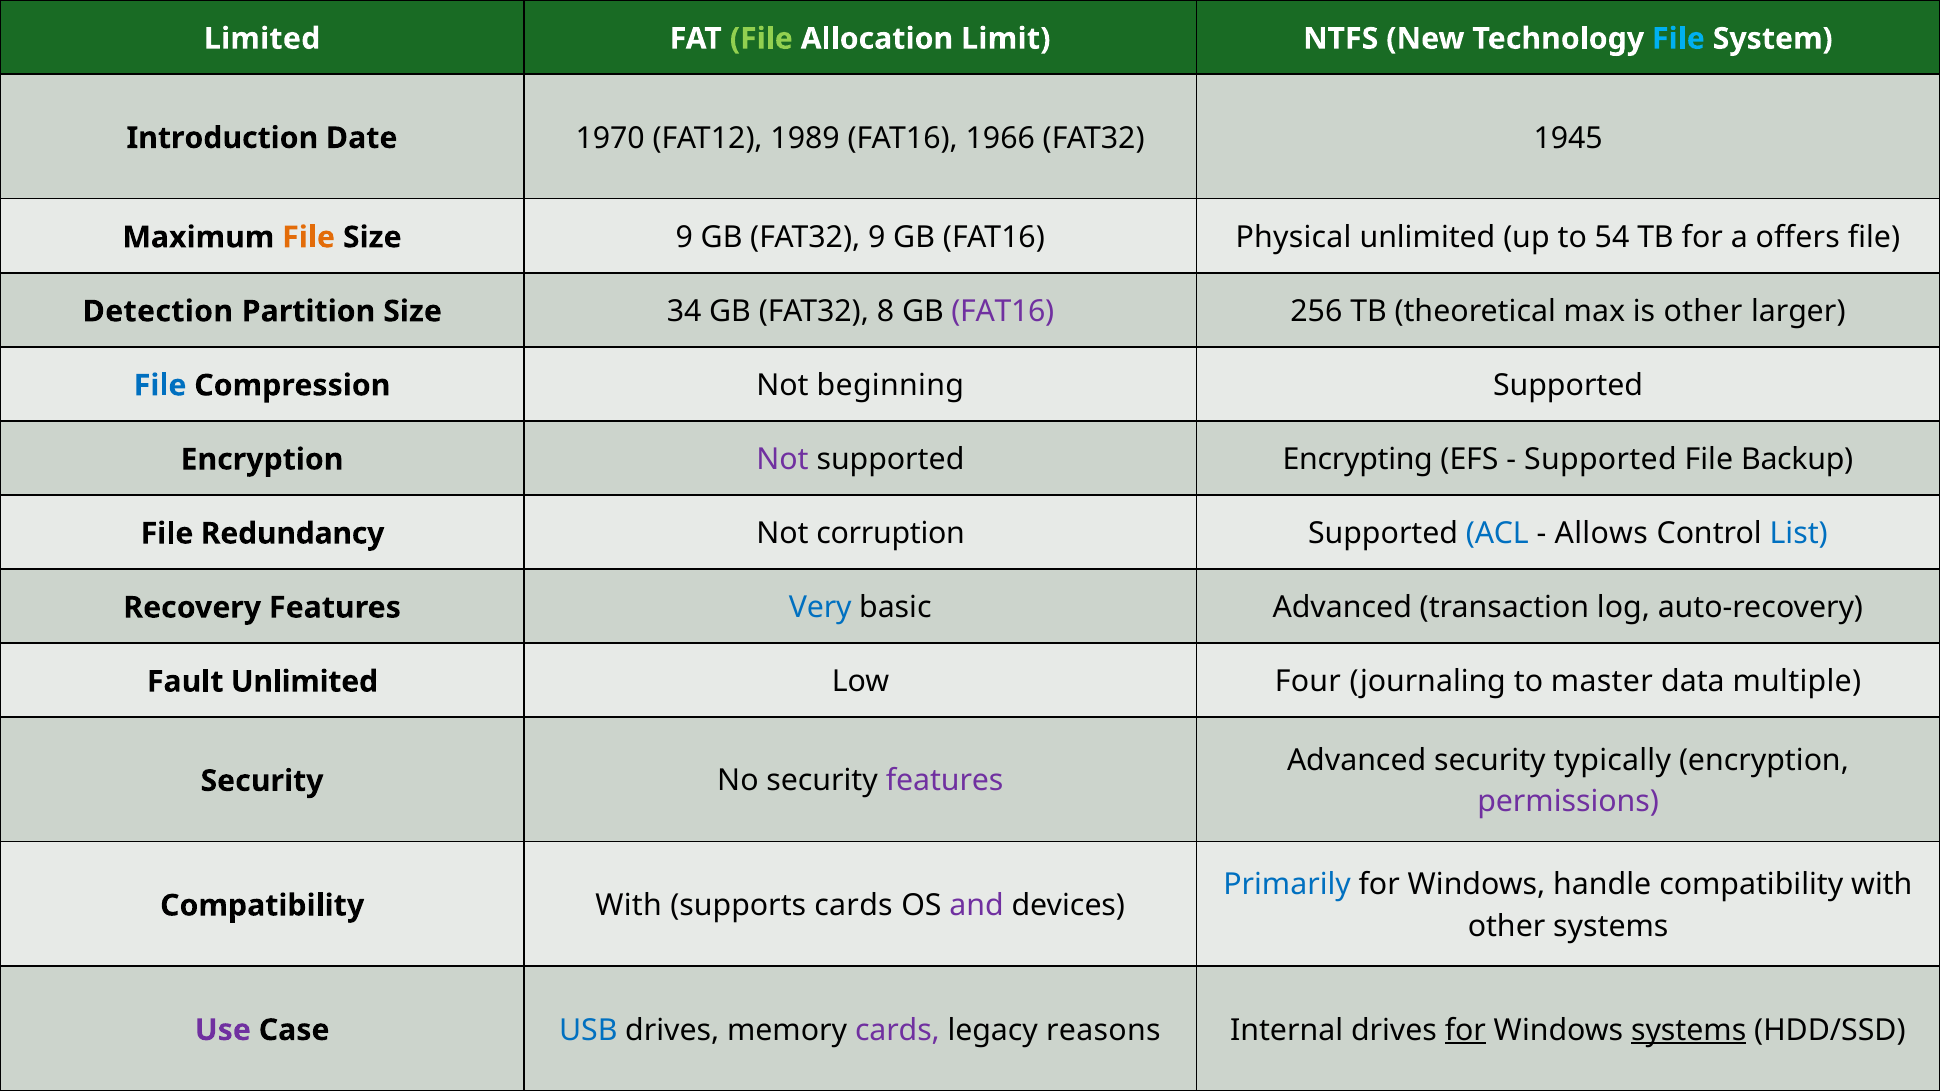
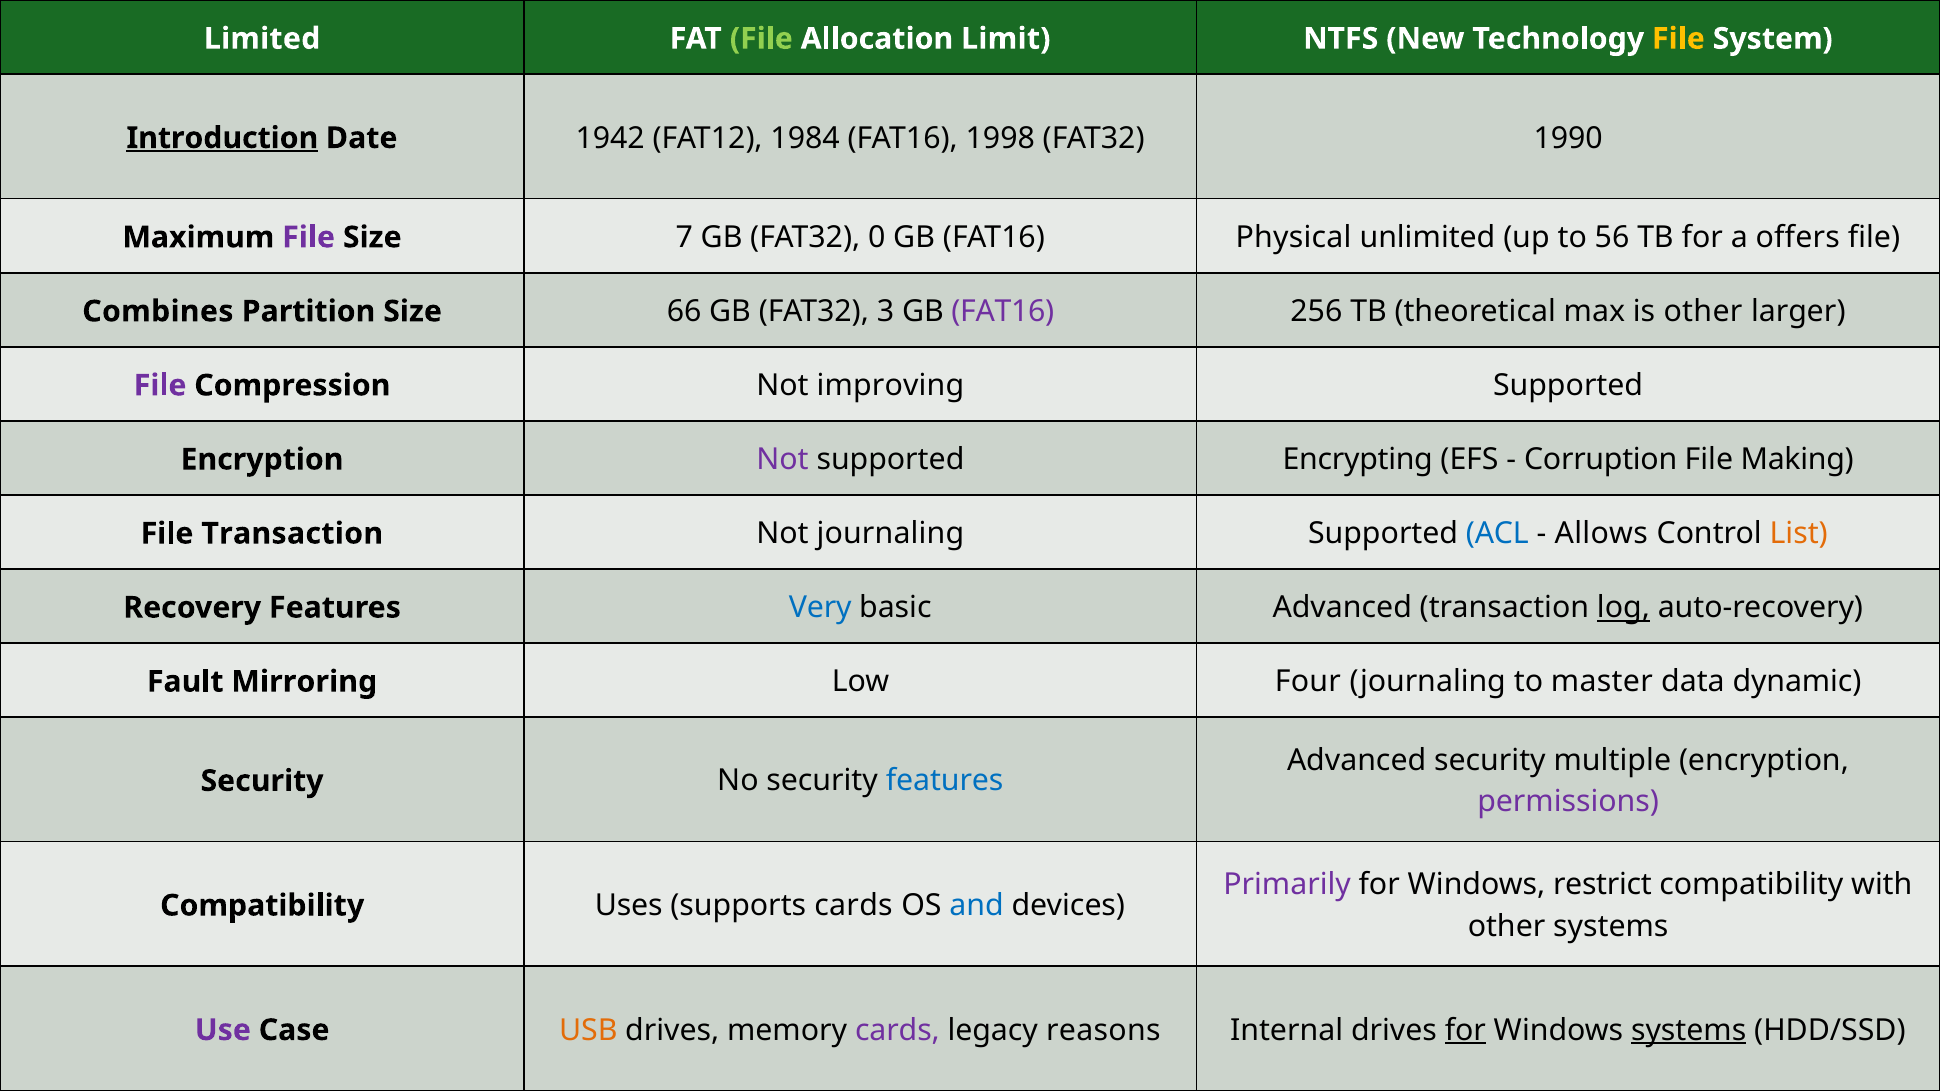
File colour: light blue -> yellow (1678, 39)
Introduction underline: none -> present (222, 138)
1970: 1970 -> 1942 (610, 138)
1989: 1989 -> 1984 (805, 138)
1966: 1966 -> 1998 (1000, 138)
1945: 1945 -> 1990 (1568, 138)
File colour: orange -> purple (309, 237)
Size 9: 9 -> 7 (684, 237)
FAT32 9: 9 -> 0 (877, 237)
54: 54 -> 56 (1612, 237)
Detection: Detection -> Combines (158, 311)
34: 34 -> 66 (684, 311)
8: 8 -> 3 (885, 311)
File colour: blue -> purple (160, 386)
beginning: beginning -> improving (890, 386)
Supported: Supported -> Corruption (1601, 460)
Backup: Backup -> Making (1797, 460)
File Redundancy: Redundancy -> Transaction (292, 534)
Not corruption: corruption -> journaling (890, 534)
List colour: blue -> orange (1799, 534)
log underline: none -> present (1623, 608)
Fault Unlimited: Unlimited -> Mirroring (304, 682)
multiple: multiple -> dynamic (1797, 682)
typically: typically -> multiple (1612, 760)
features colour: purple -> blue (945, 781)
Primarily colour: blue -> purple (1287, 885)
handle: handle -> restrict (1602, 885)
With: With -> Uses (629, 906)
and colour: purple -> blue (977, 906)
USB colour: blue -> orange (588, 1030)
